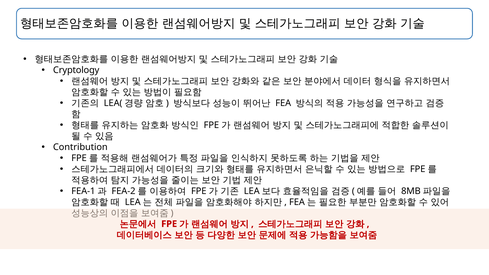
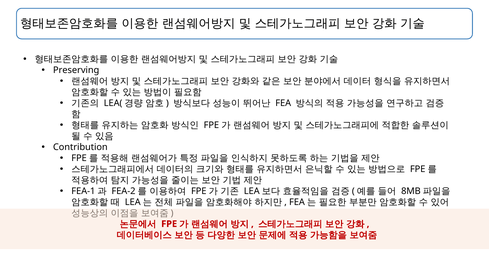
Cryptology: Cryptology -> Preserving (76, 70)
